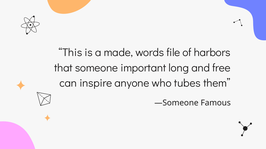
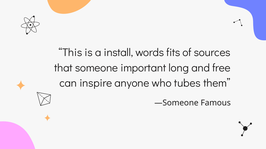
made: made -> install (118, 53)
file: file -> fits (173, 53)
harbors: harbors -> sources (212, 53)
